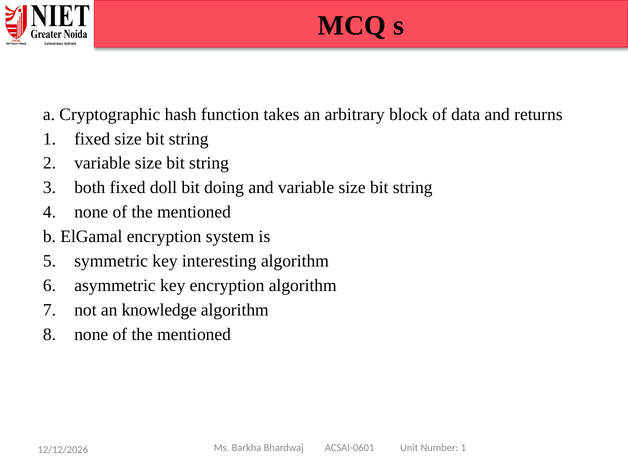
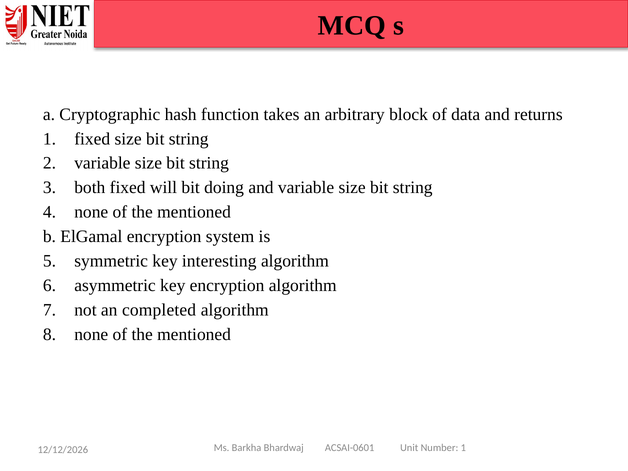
doll: doll -> will (163, 188)
knowledge: knowledge -> completed (159, 310)
